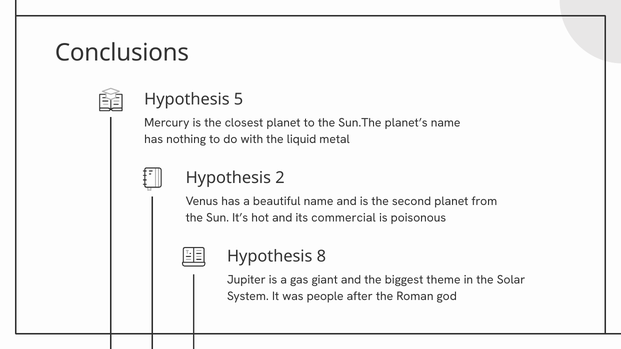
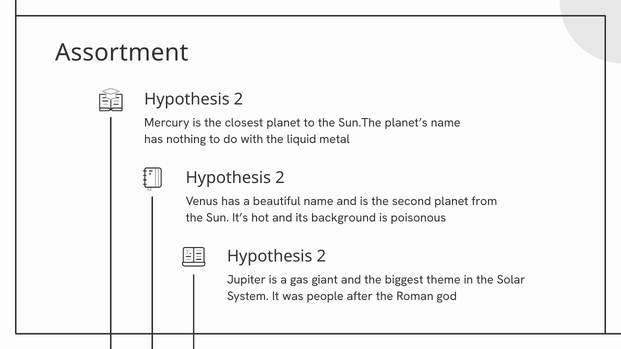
Conclusions: Conclusions -> Assortment (122, 53)
5: 5 -> 2 (239, 99)
commercial: commercial -> background (344, 218)
8: 8 -> 2 (321, 257)
